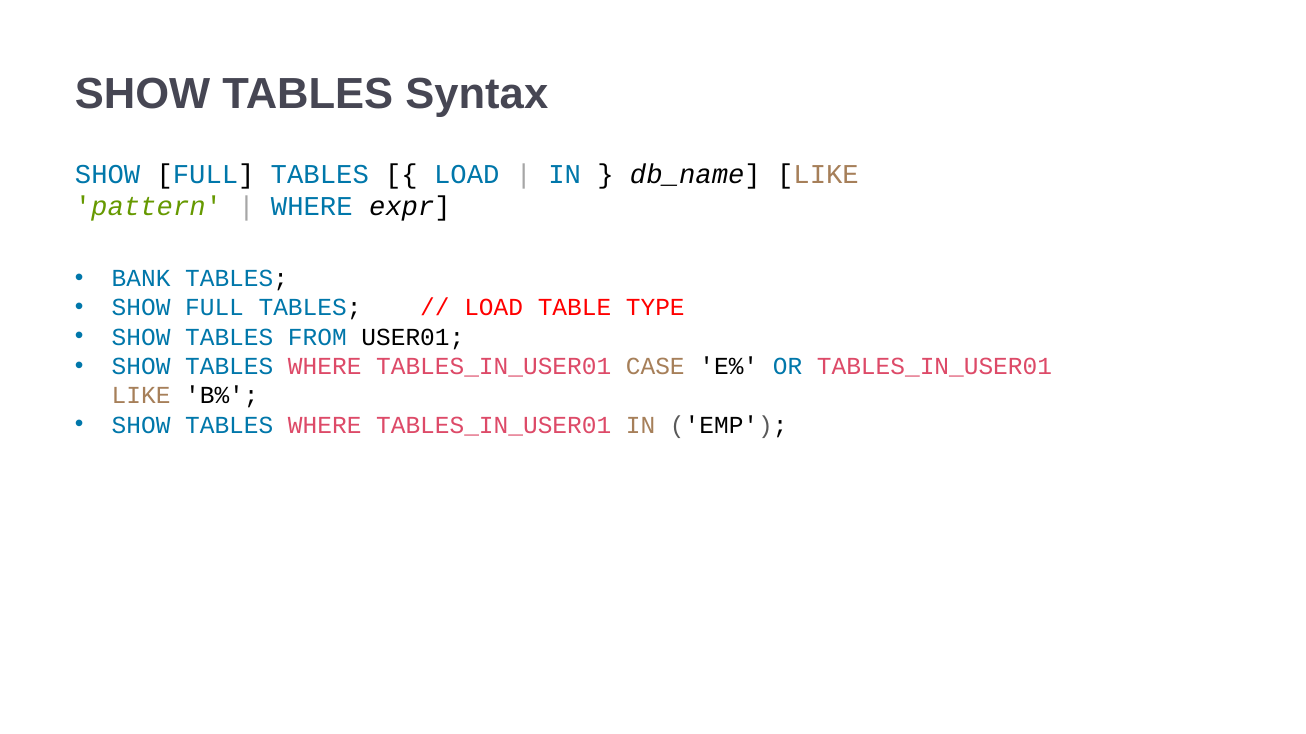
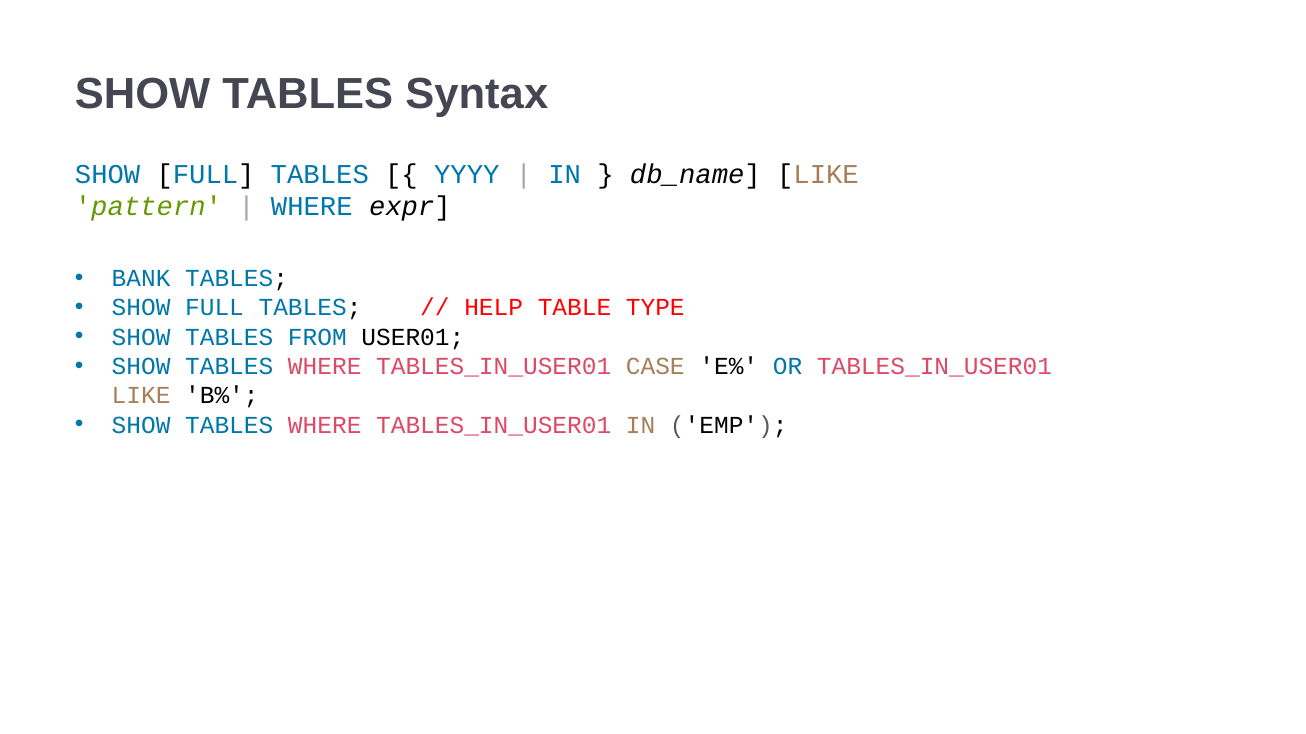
LOAD: LOAD -> YYYY (467, 174)
LOAD: LOAD -> HELP (494, 308)
